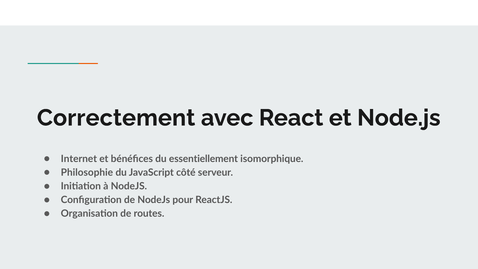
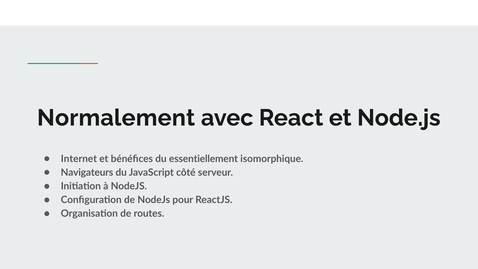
Correctement: Correctement -> Normalement (116, 118)
Philosophie: Philosophie -> Navigateurs (87, 172)
